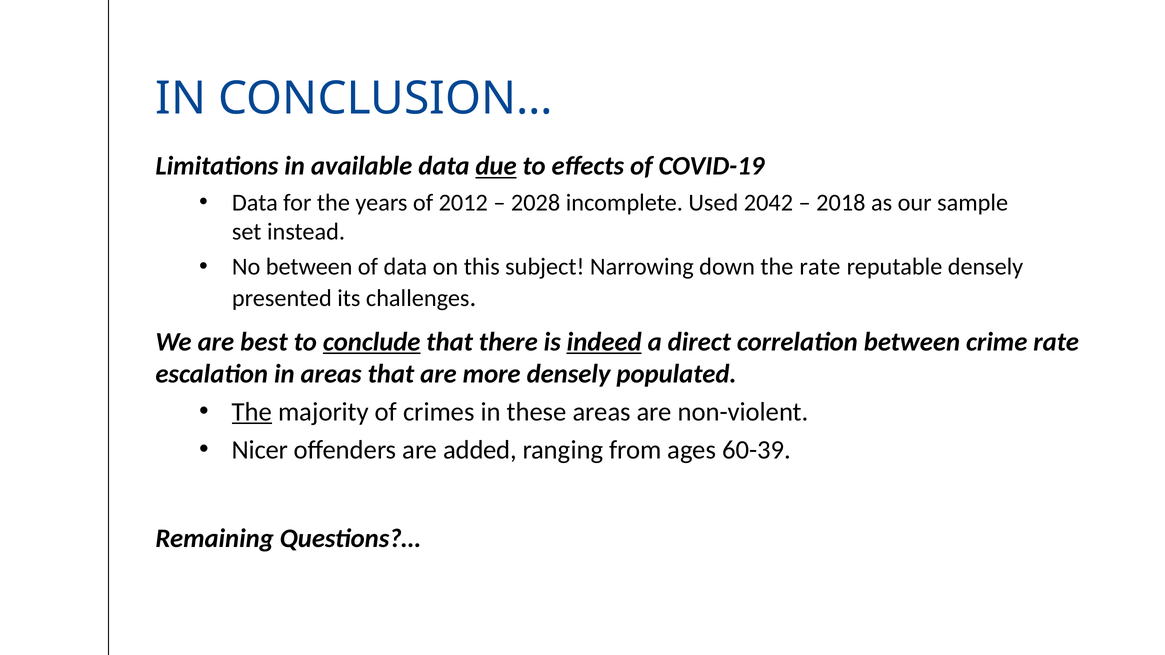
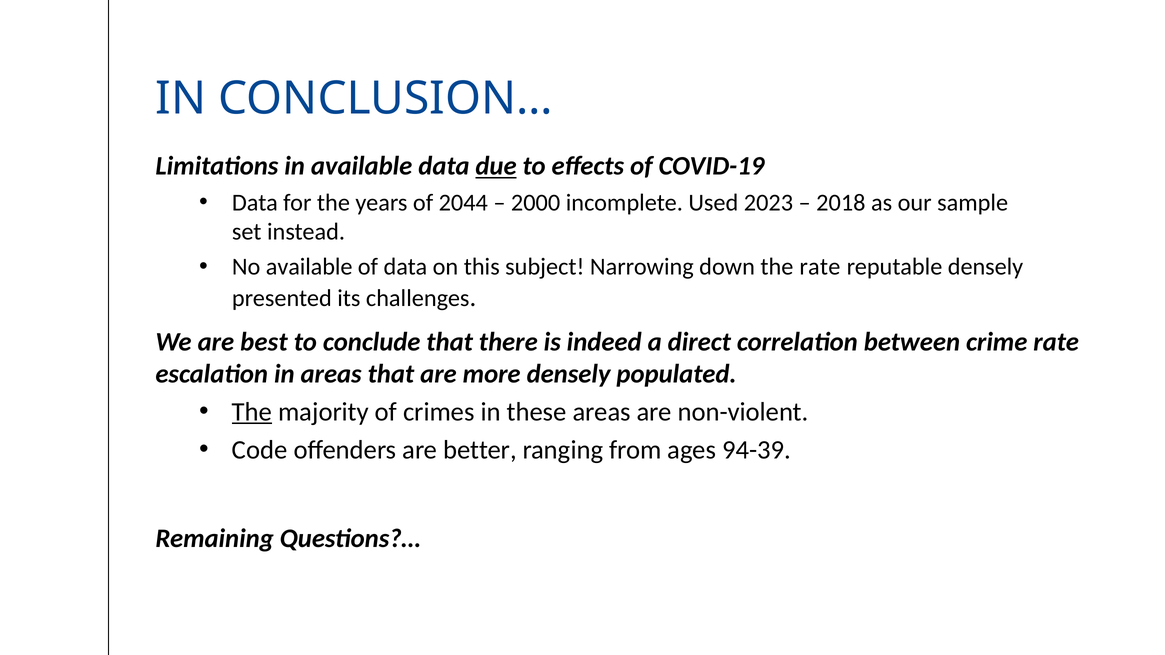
2012: 2012 -> 2044 (463, 203)
2028: 2028 -> 2000 (536, 203)
2042: 2042 -> 2023 (768, 203)
No between: between -> available (309, 267)
conclude underline: present -> none (372, 342)
indeed underline: present -> none (604, 342)
Nicer: Nicer -> Code (260, 450)
added: added -> better (480, 450)
60-39: 60-39 -> 94-39 (757, 450)
